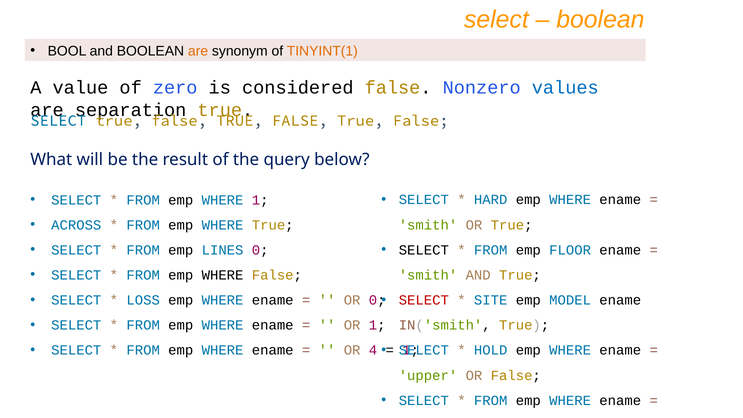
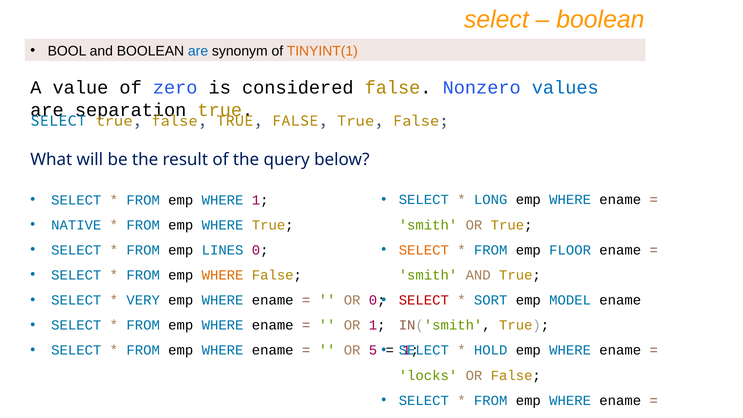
are colour: orange -> blue (198, 51)
HARD: HARD -> LONG (491, 200)
ACROSS: ACROSS -> NATIVE (76, 225)
SELECT colour: black -> orange (424, 250)
WHERE colour: black -> orange (223, 275)
LOSS: LOSS -> VERY (143, 300)
SITE: SITE -> SORT (491, 300)
4: 4 -> 5 (373, 350)
upper: upper -> locks (428, 375)
